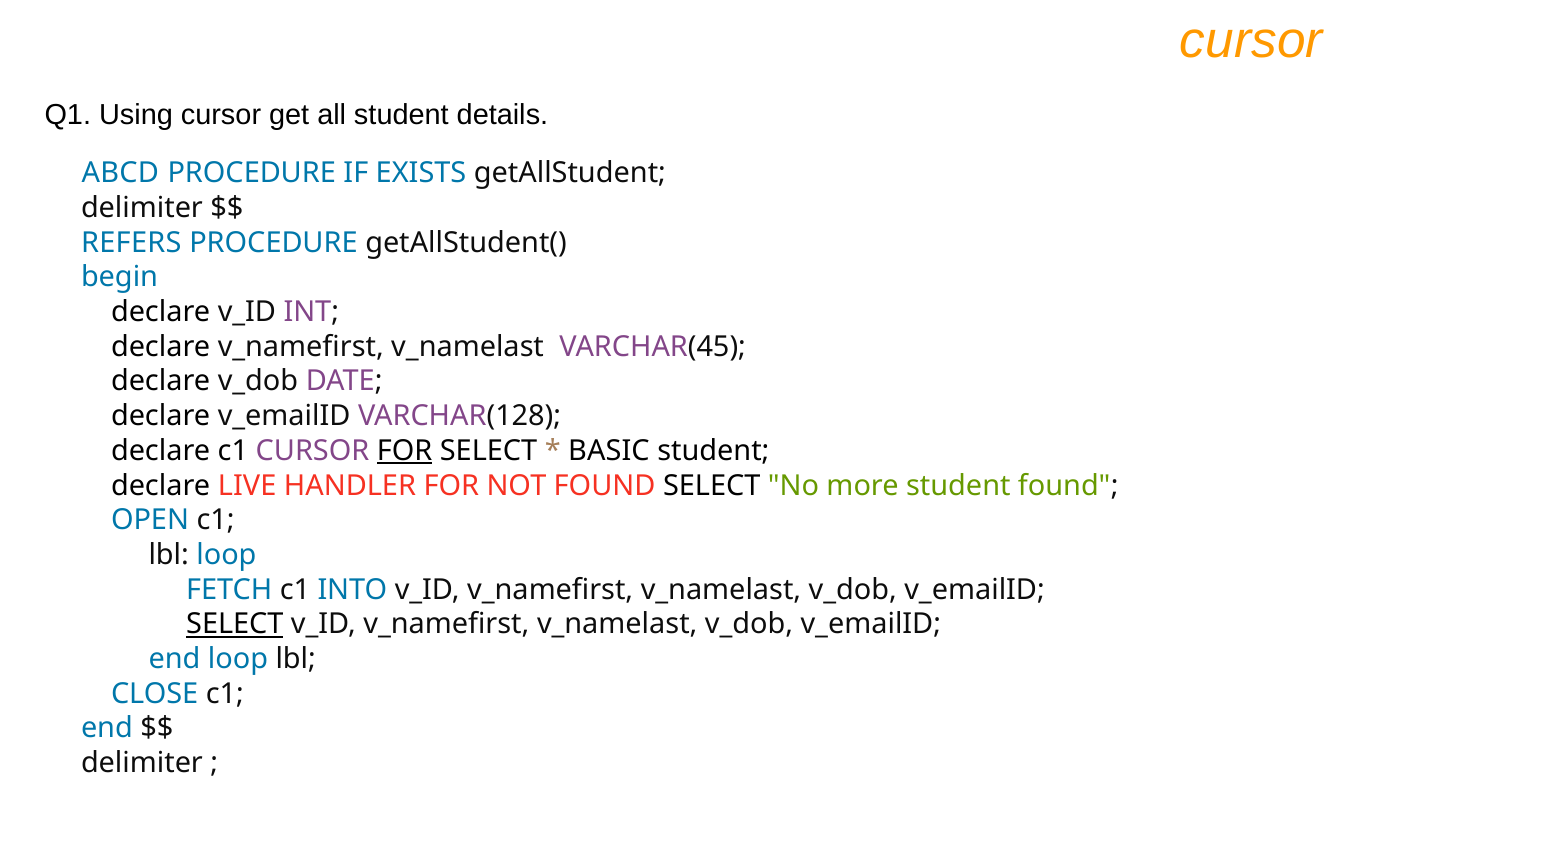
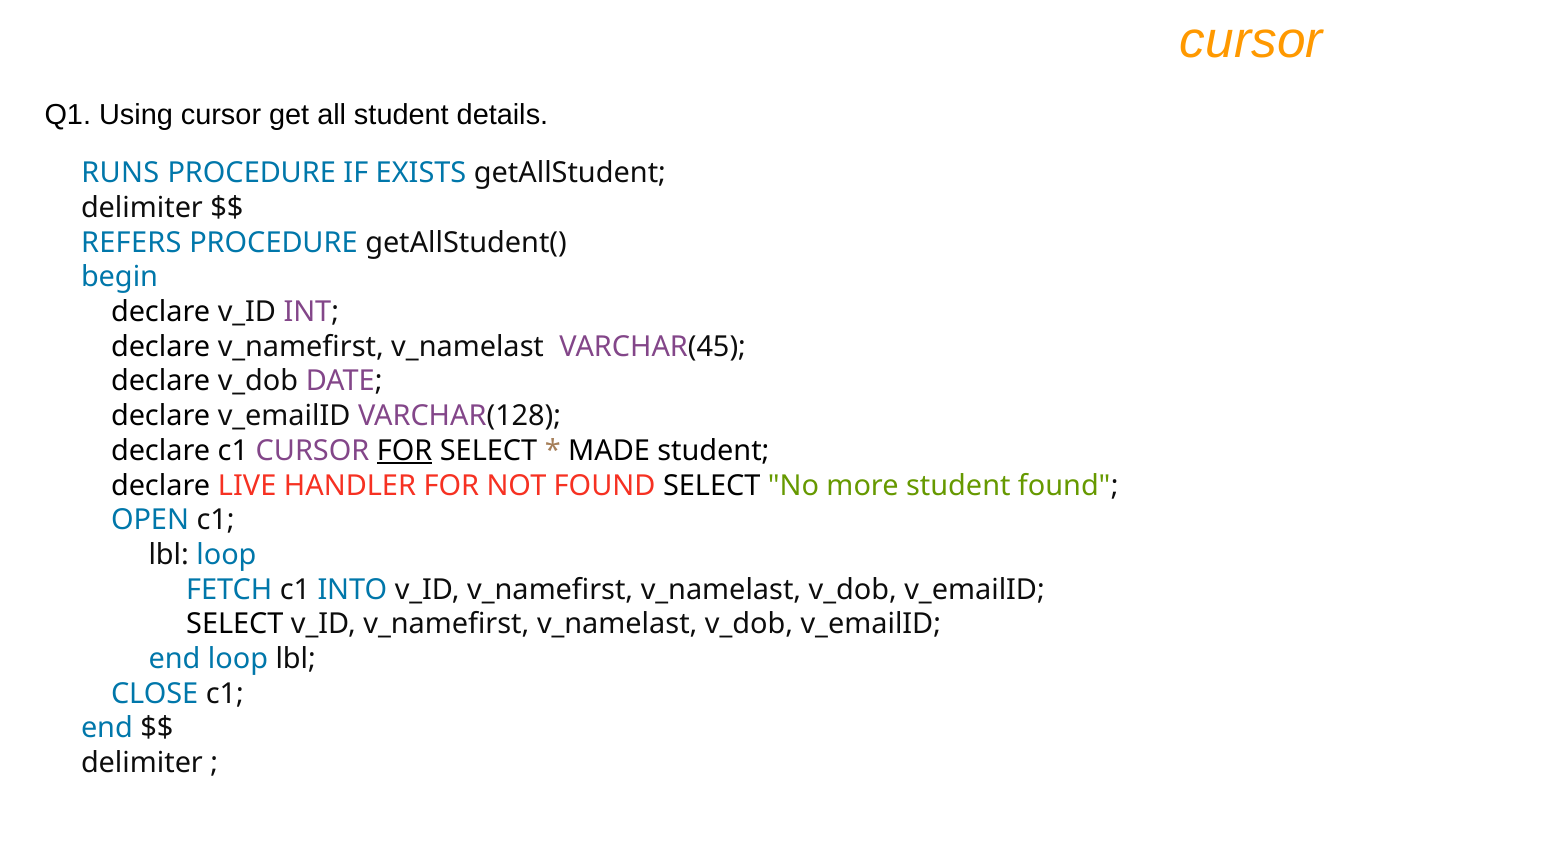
ABCD: ABCD -> RUNS (120, 173)
BASIC: BASIC -> MADE (609, 451)
SELECT underline: present -> none (235, 624)
